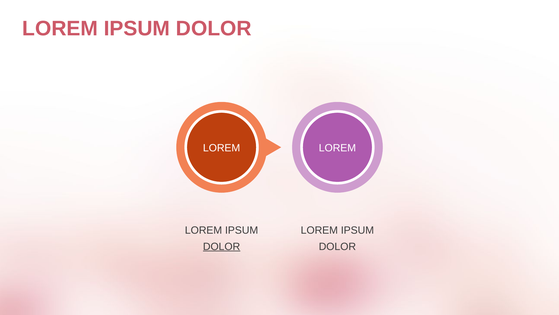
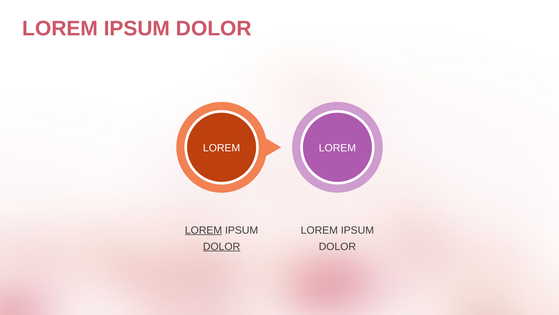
LOREM underline: none -> present (203, 230)
